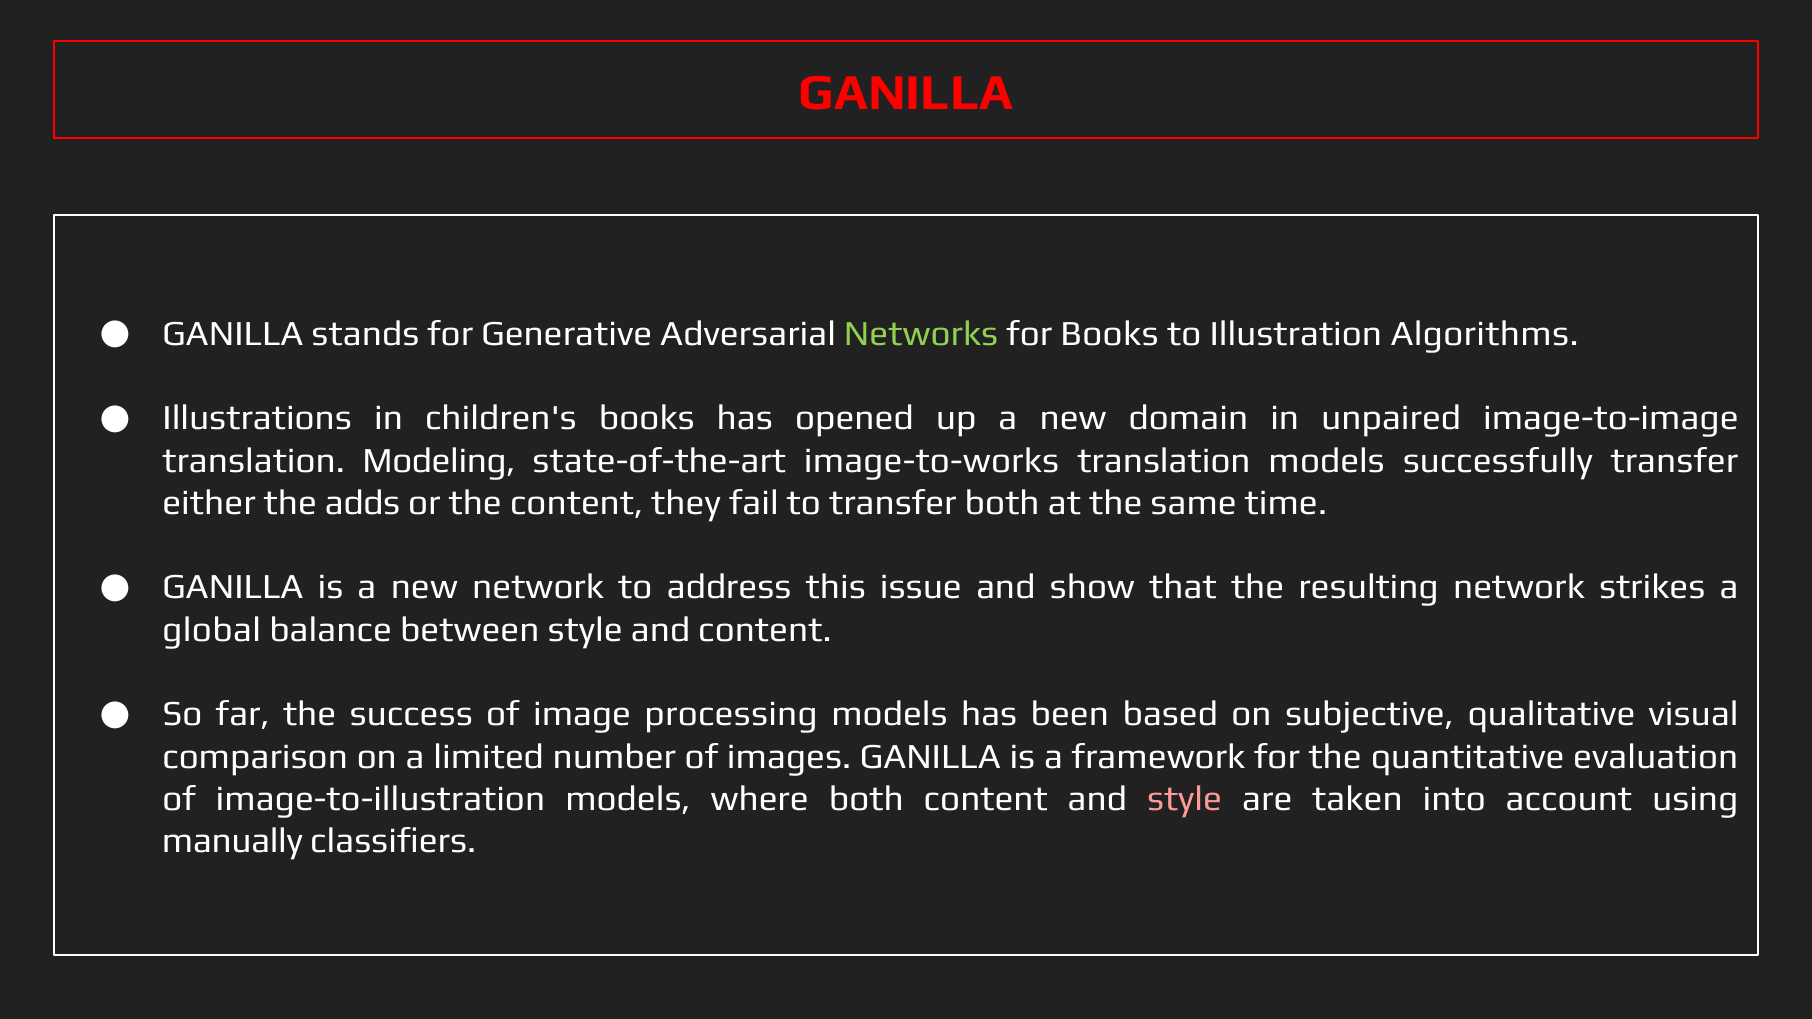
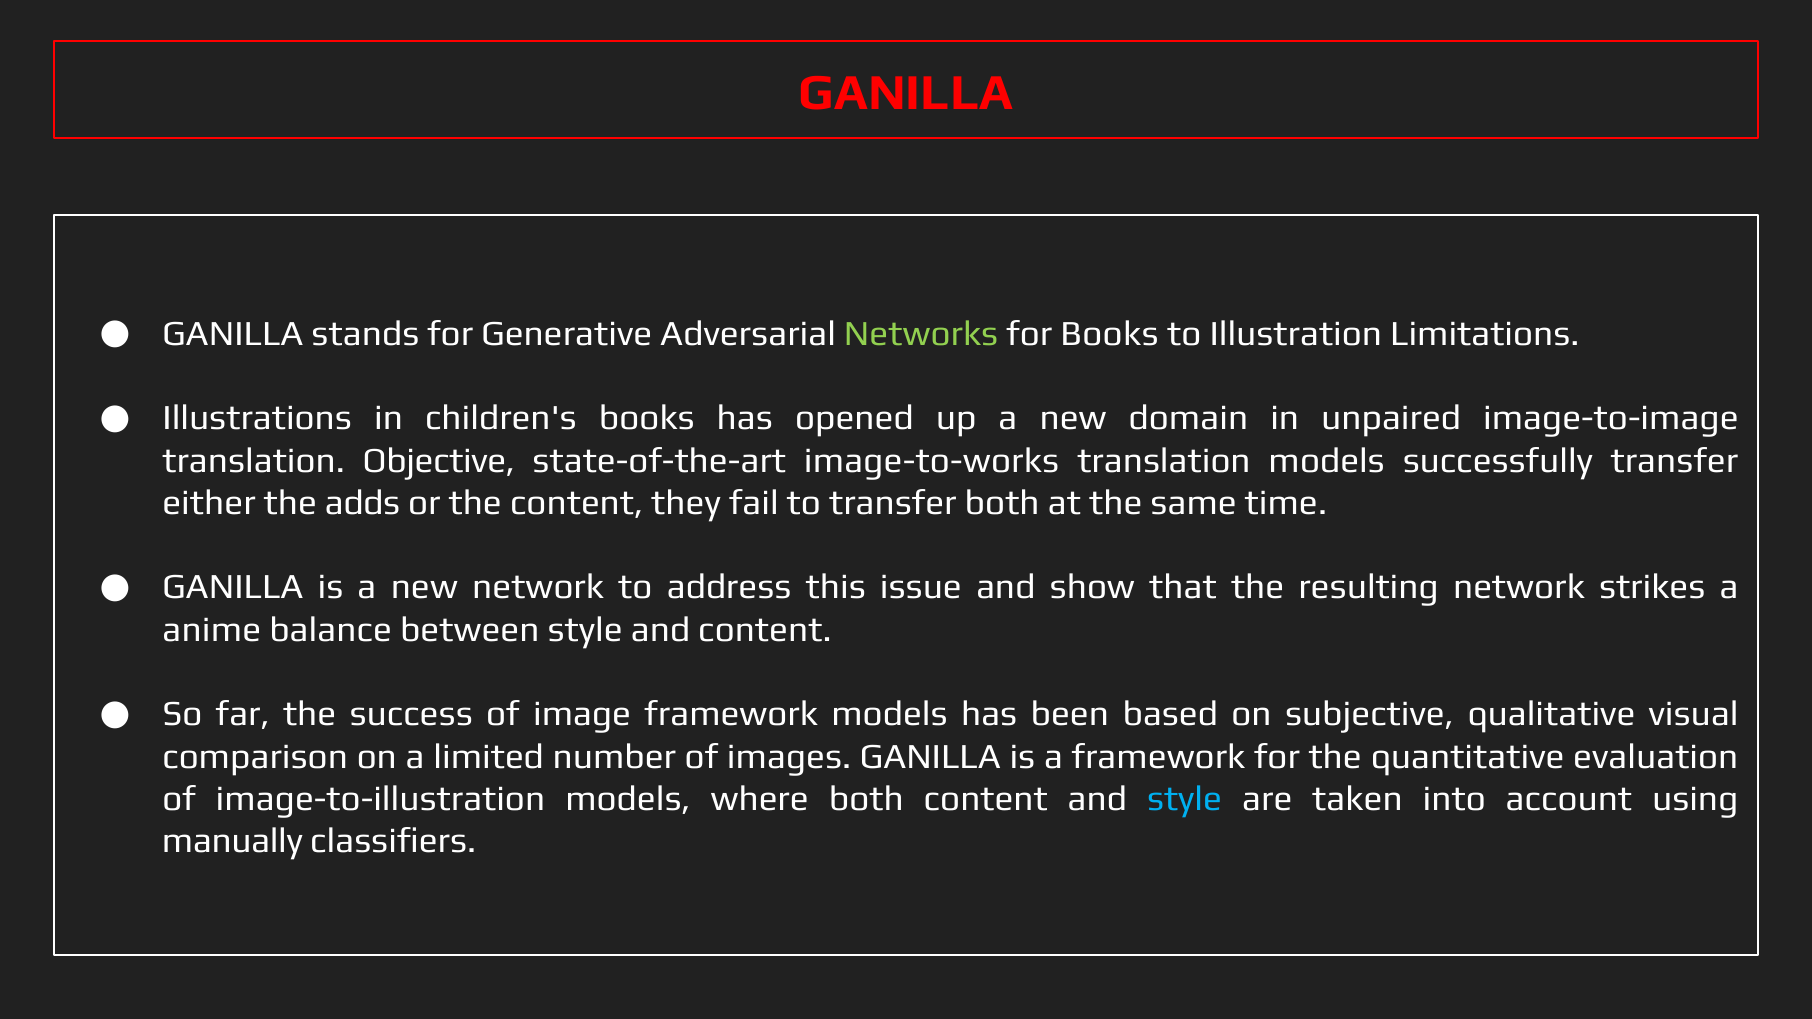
Algorithms: Algorithms -> Limitations (1485, 334)
Modeling: Modeling -> Objective (439, 461)
global: global -> anime (212, 630)
image processing: processing -> framework (731, 714)
style colour: pink -> light blue (1185, 799)
